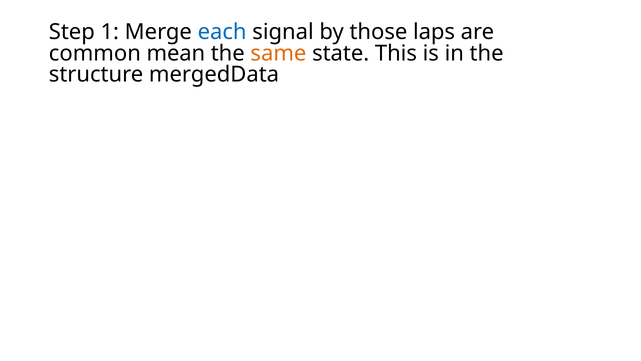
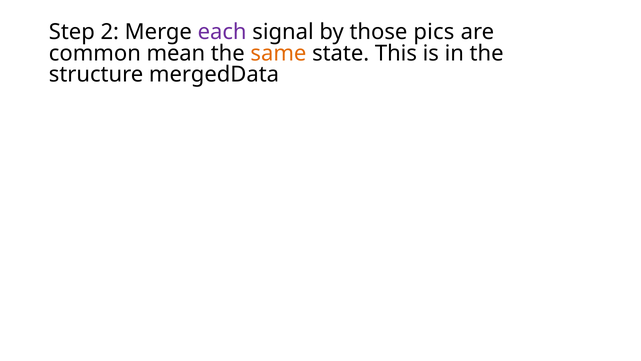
1: 1 -> 2 (110, 32)
each colour: blue -> purple (222, 32)
laps: laps -> pics (434, 32)
